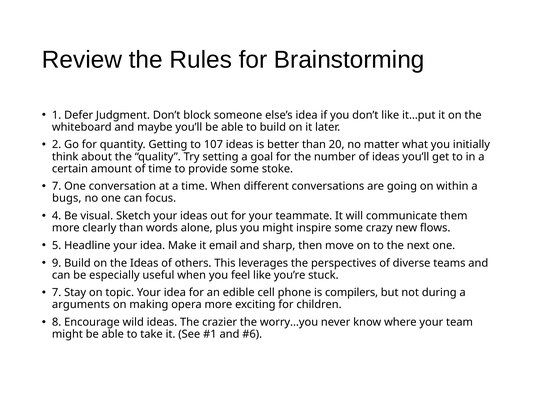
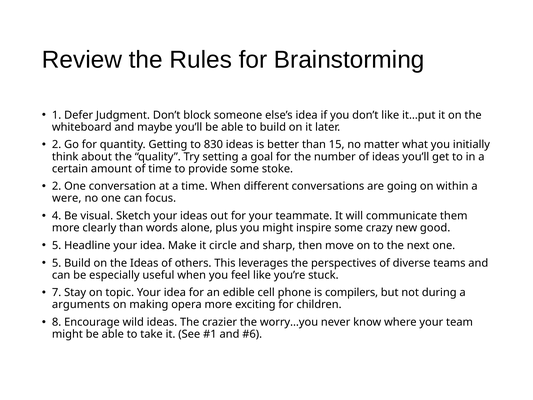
107: 107 -> 830 (213, 145)
20: 20 -> 15 (337, 145)
7: 7 -> 2 (57, 186)
bugs: bugs -> were (67, 198)
flows: flows -> good (435, 228)
email: email -> circle (223, 245)
9: 9 -> 5 (57, 263)
